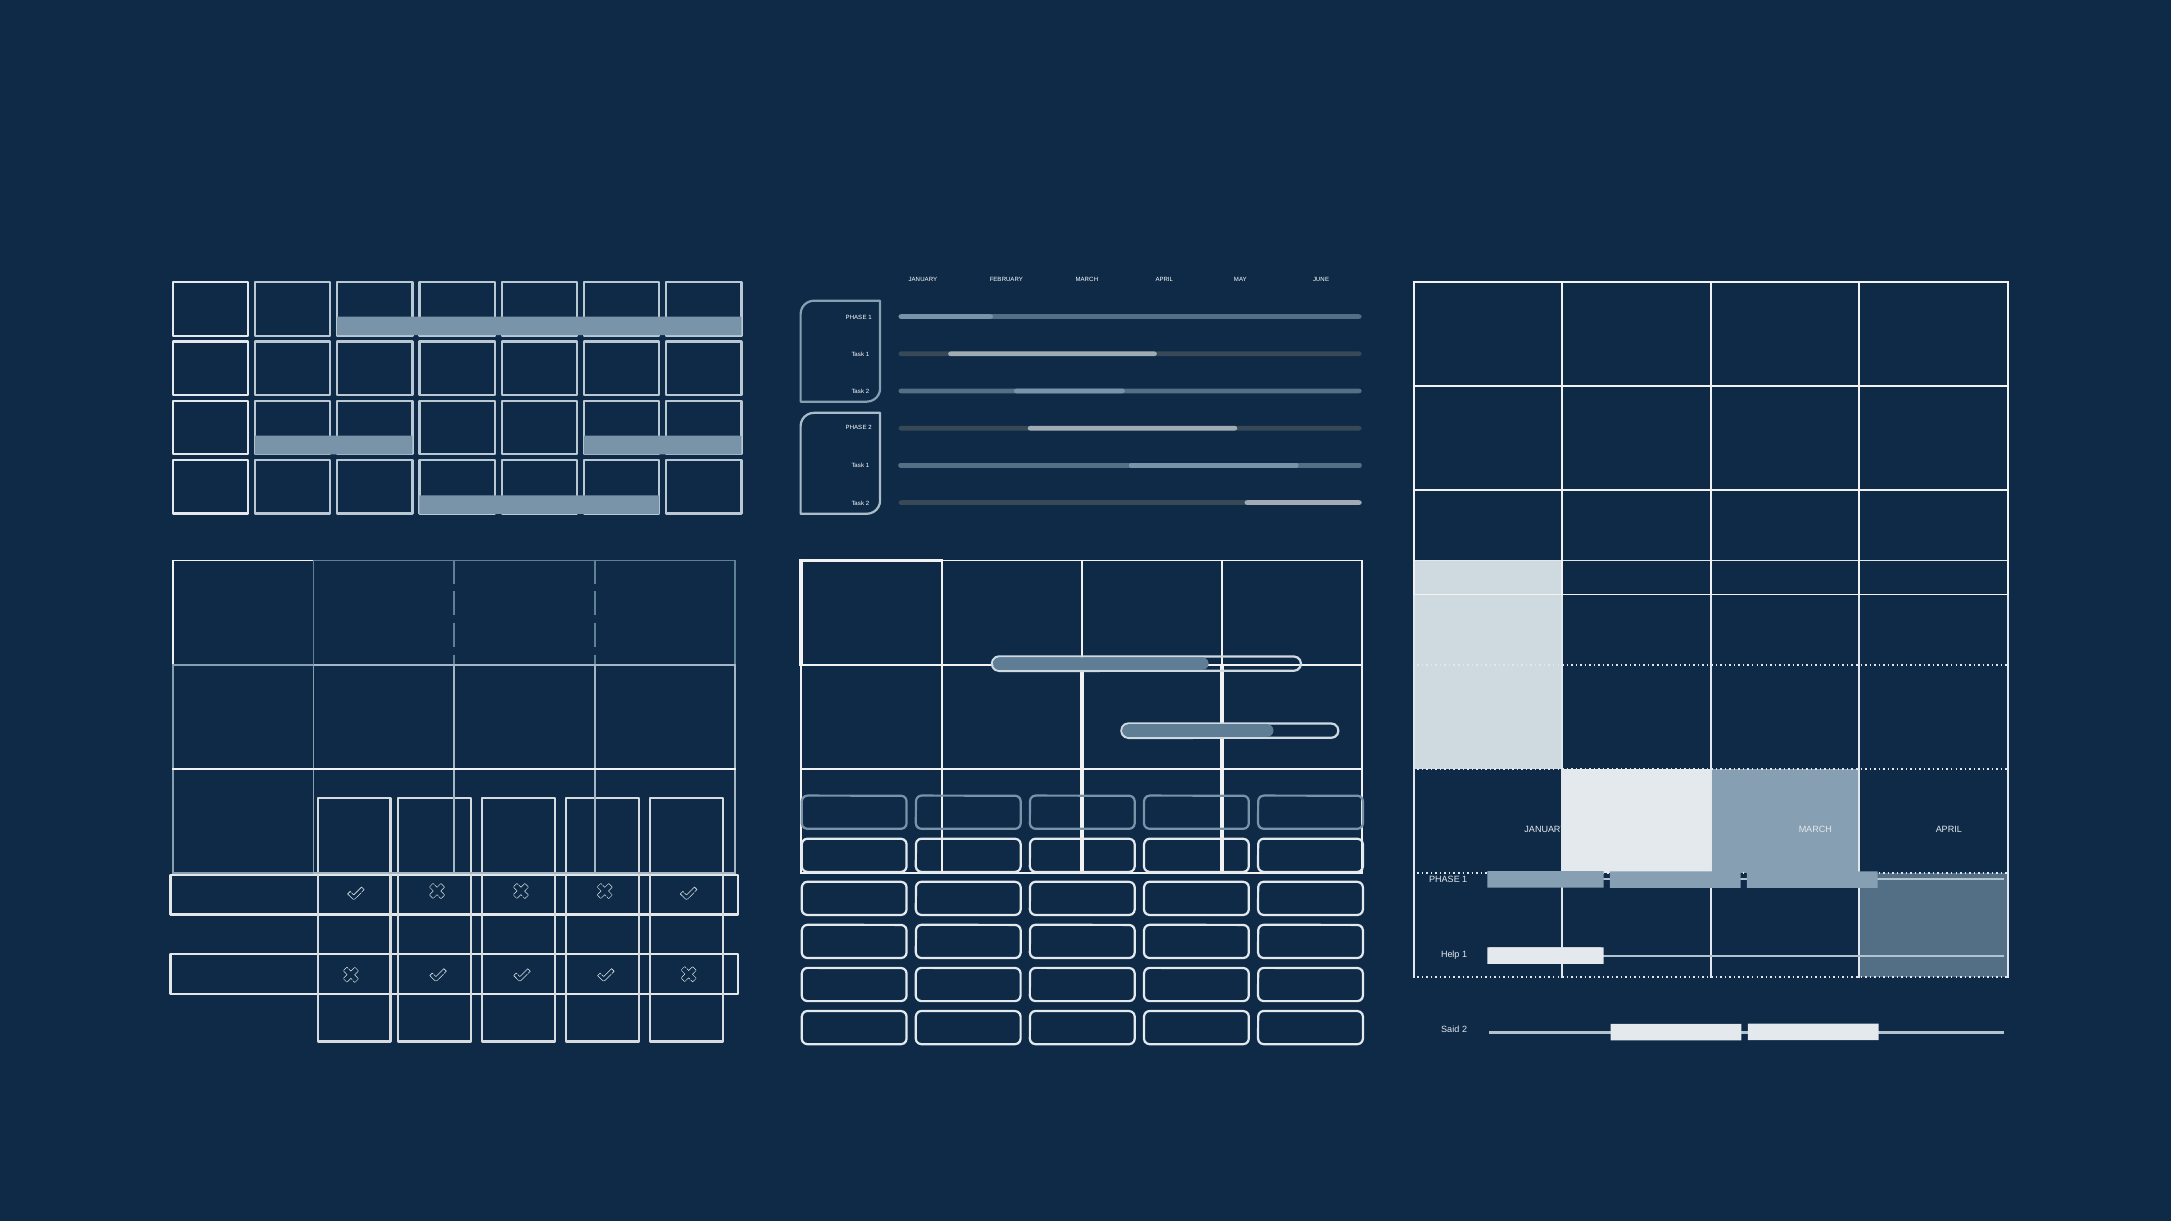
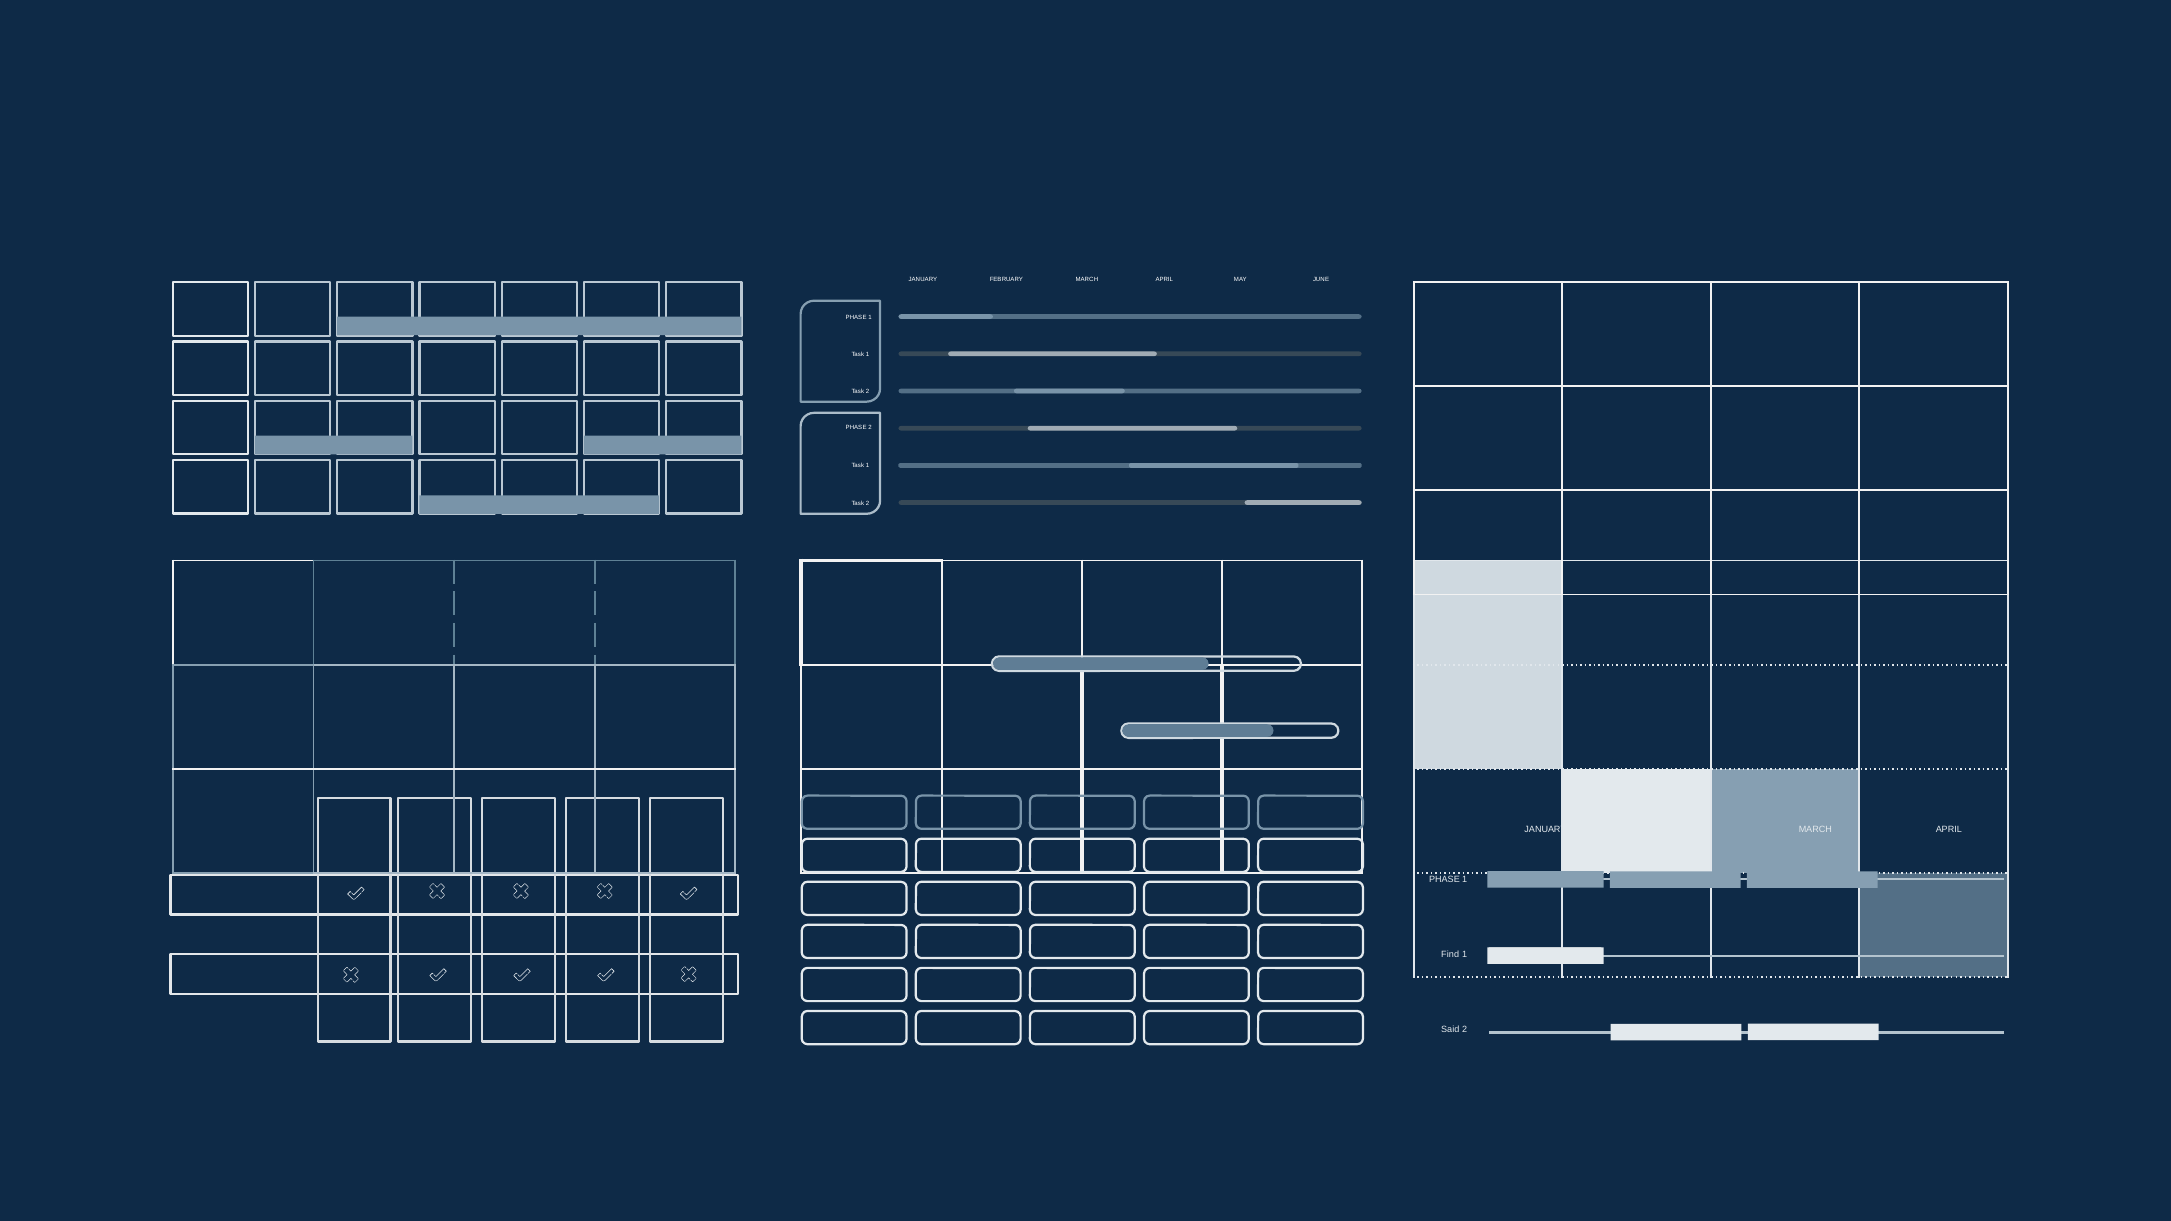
Help: Help -> Find (1450, 955)
